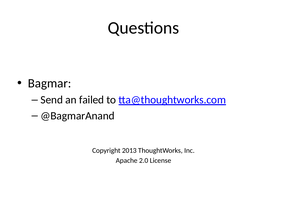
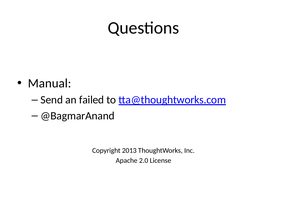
Bagmar: Bagmar -> Manual (50, 83)
